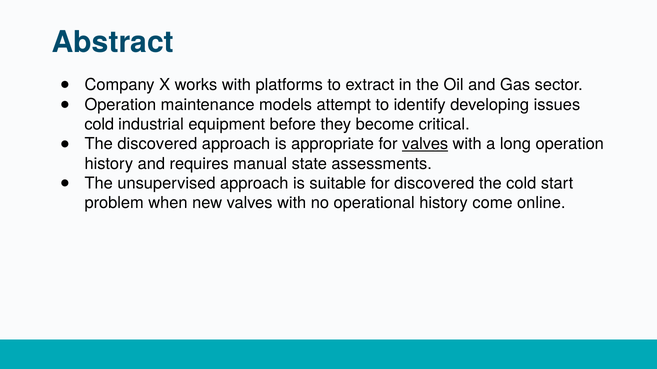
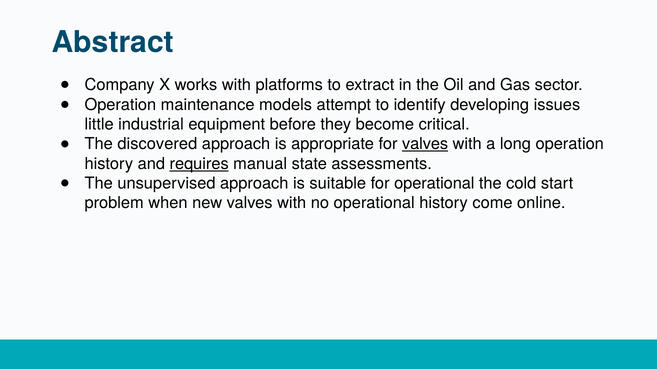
cold: cold -> little (99, 125)
requires underline: none -> present (199, 164)
for discovered: discovered -> operational (434, 184)
